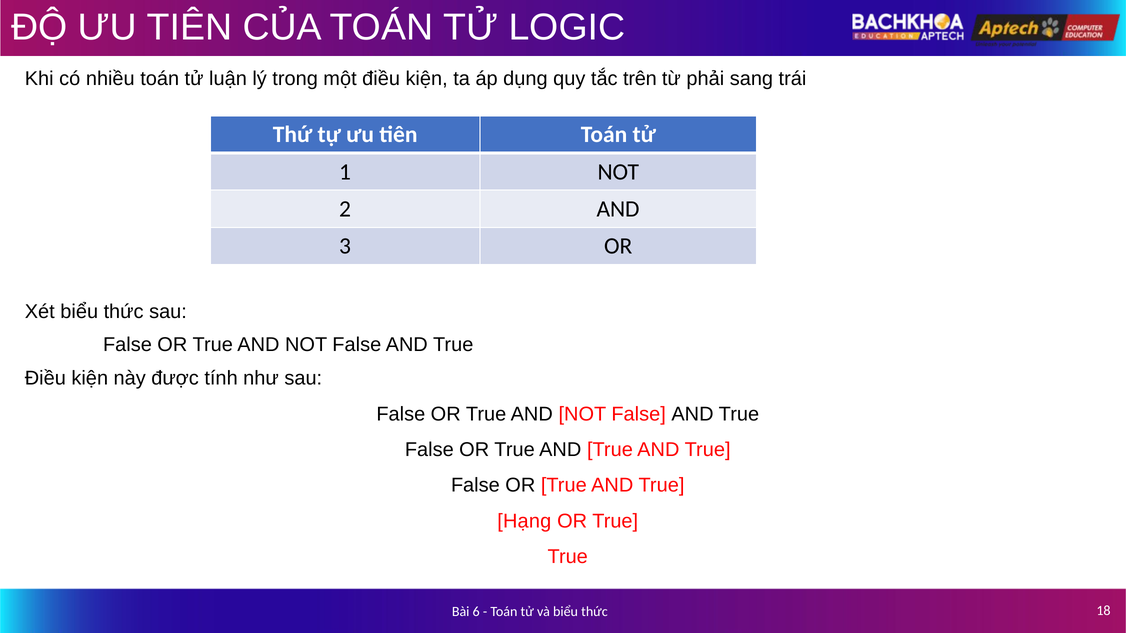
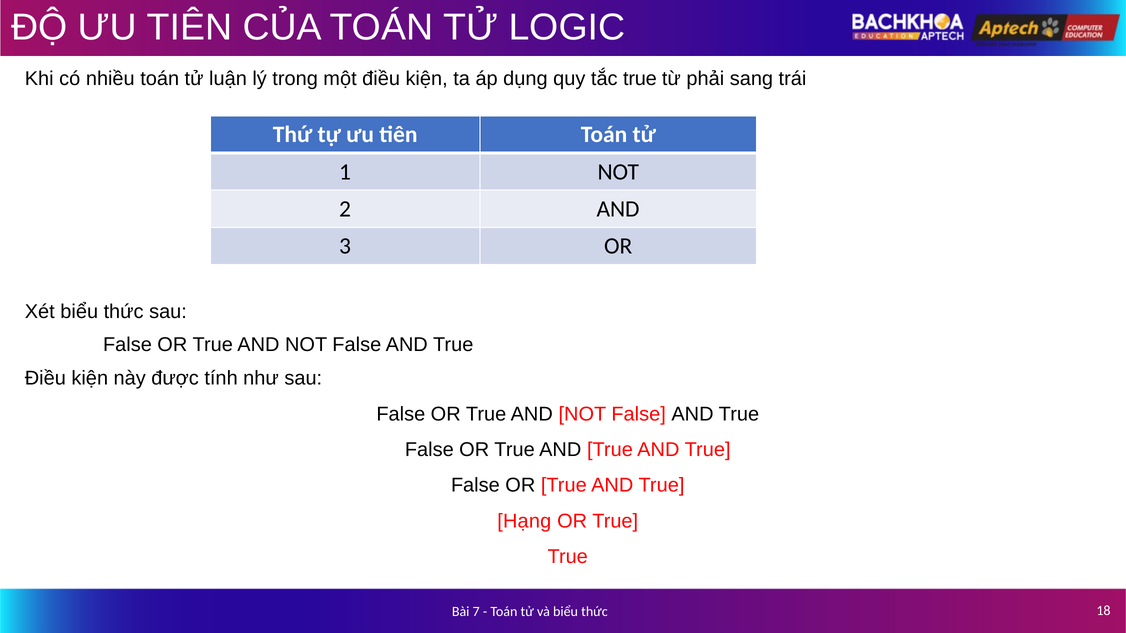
tắc trên: trên -> true (640, 79)
6: 6 -> 7 (476, 612)
